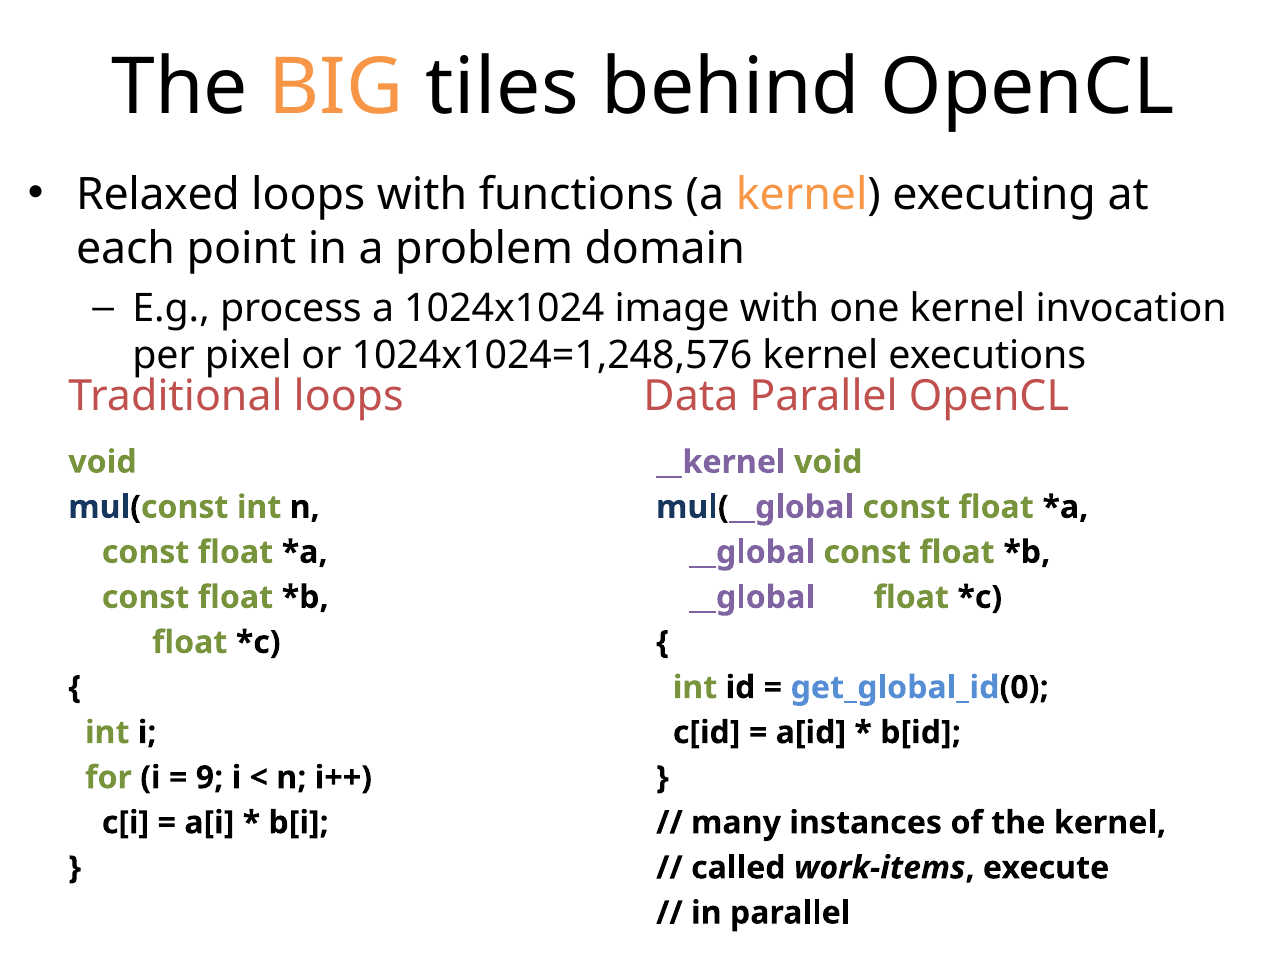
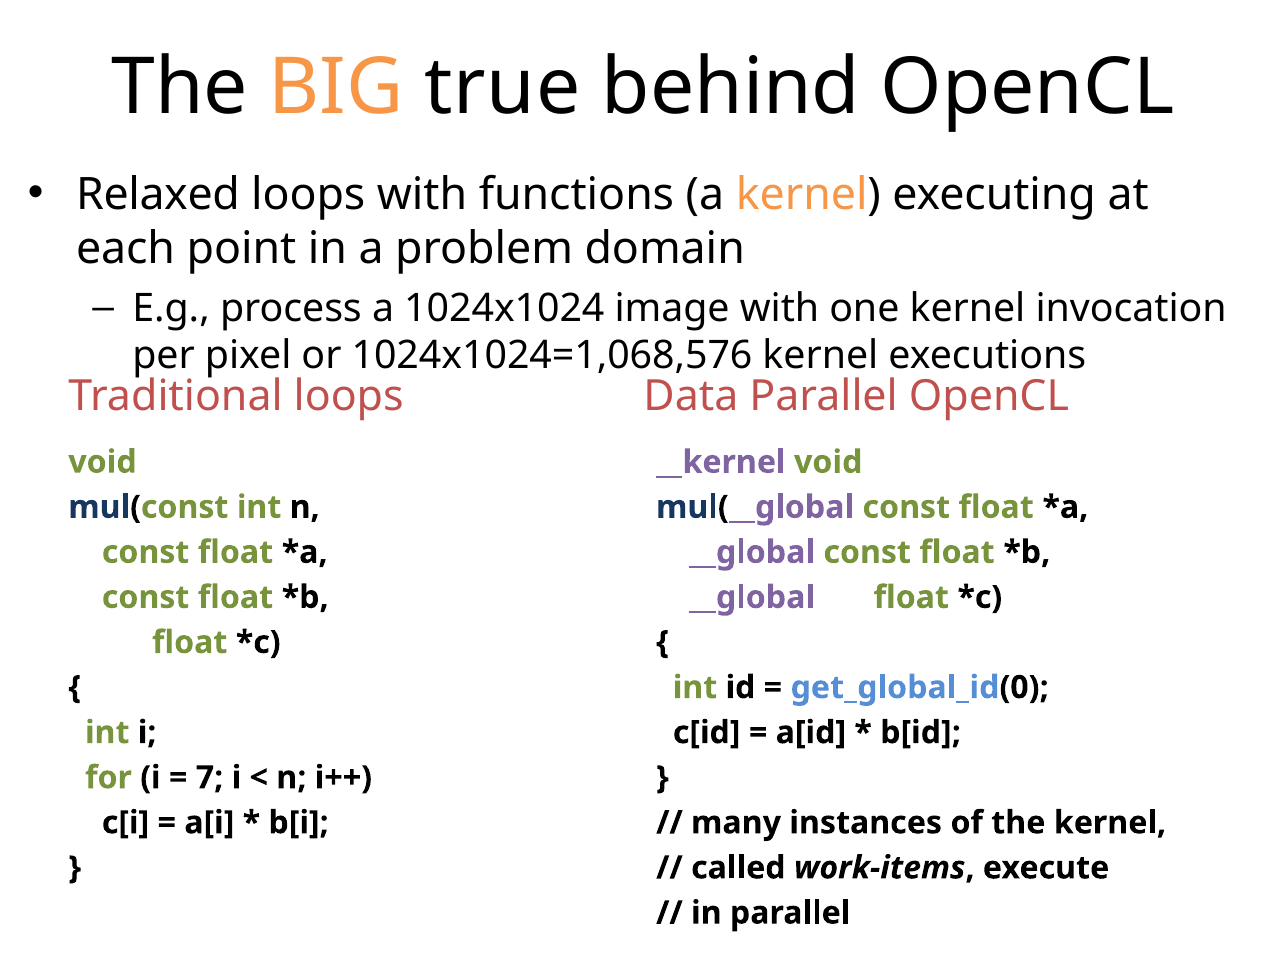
tiles: tiles -> true (502, 88)
1024x1024=1,248,576: 1024x1024=1,248,576 -> 1024x1024=1,068,576 (552, 355)
9: 9 -> 7 (210, 777)
